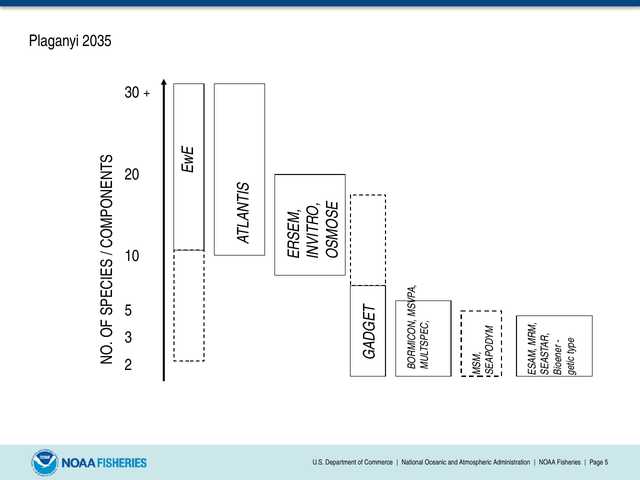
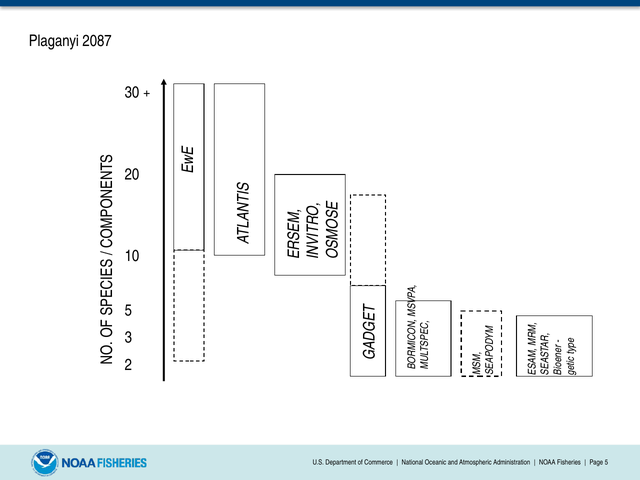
2035: 2035 -> 2087 (97, 41)
